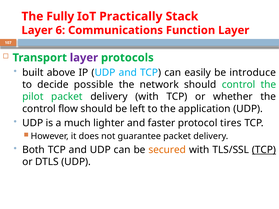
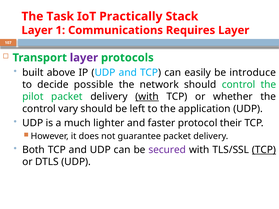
Fully: Fully -> Task (60, 16)
6: 6 -> 1 (60, 30)
Function: Function -> Requires (191, 30)
with underline: none -> present (147, 97)
flow: flow -> vary (68, 109)
tires: tires -> their (231, 123)
secured colour: orange -> purple (167, 150)
